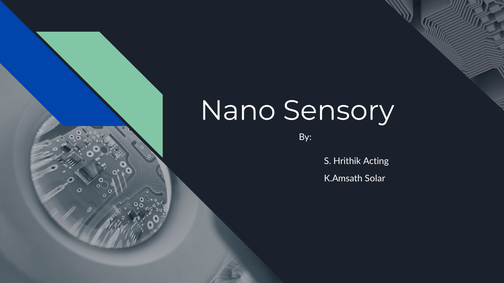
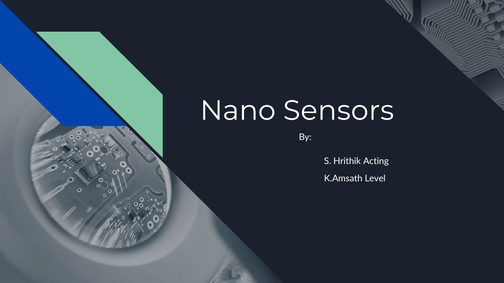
Sensory: Sensory -> Sensors (339, 111)
Solar: Solar -> Level (375, 179)
